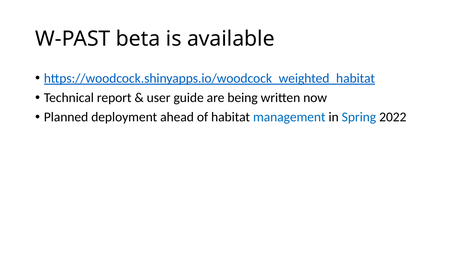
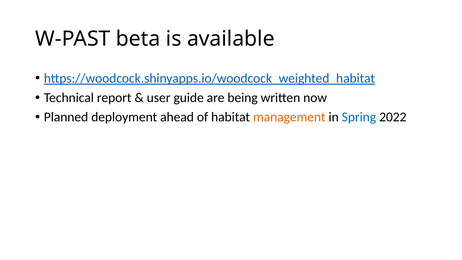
management colour: blue -> orange (289, 117)
